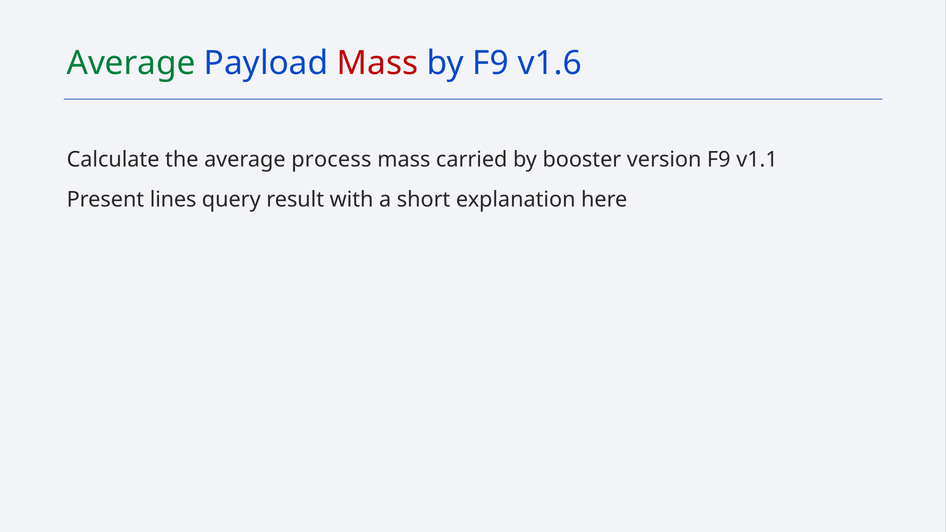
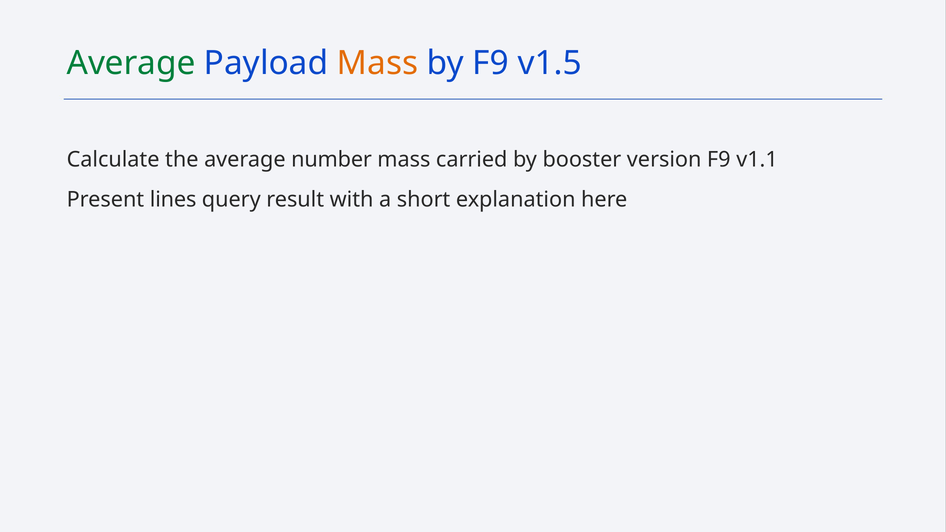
Mass colour: red -> orange (378, 63)
v1.6: v1.6 -> v1.5 (550, 63)
process: process -> number (332, 160)
